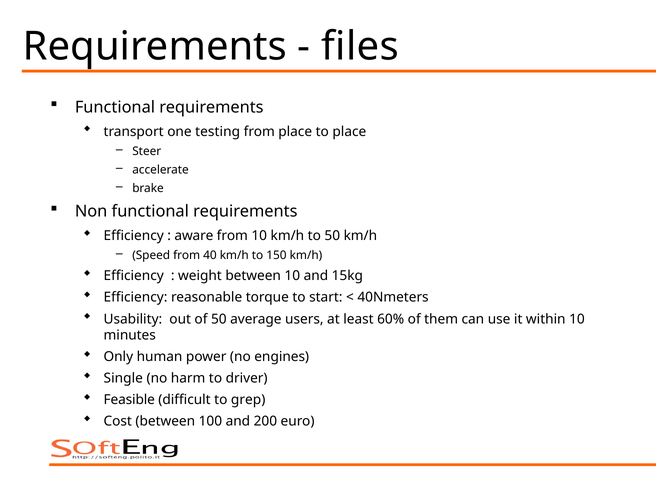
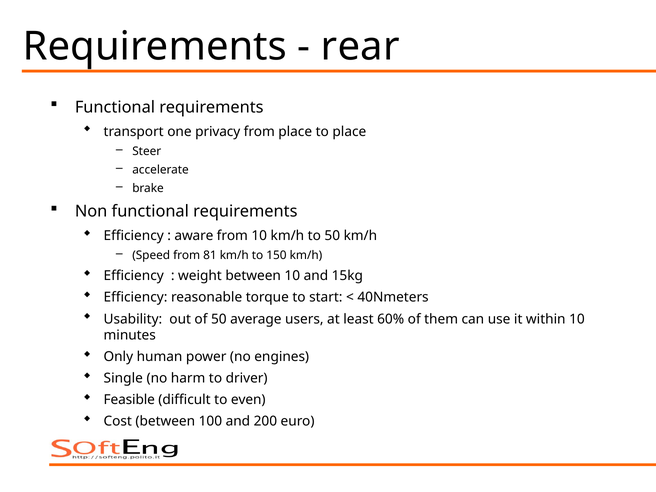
files: files -> rear (360, 47)
testing: testing -> privacy (218, 132)
40: 40 -> 81 (210, 255)
grep: grep -> even (248, 400)
